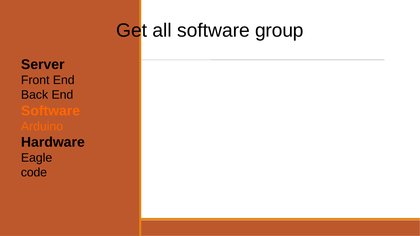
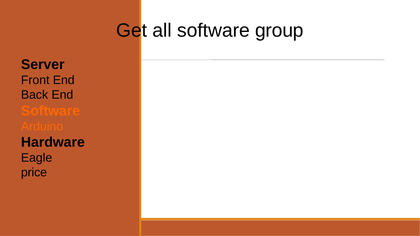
code: code -> price (34, 173)
